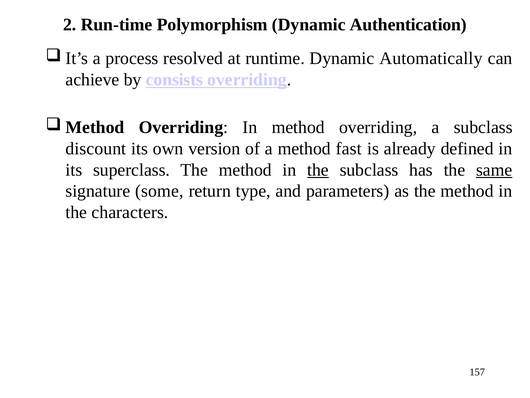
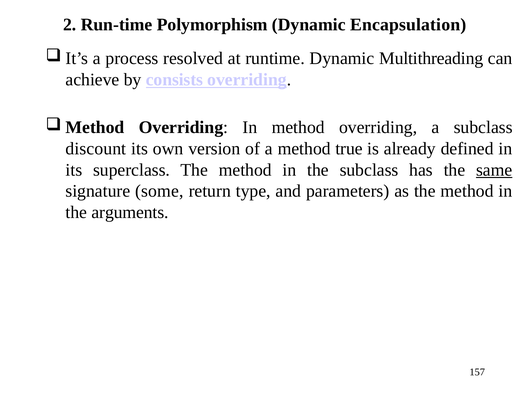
Authentication: Authentication -> Encapsulation (408, 24)
Automatically: Automatically -> Multithreading (431, 58)
fast: fast -> true (349, 149)
the underline: present -> none (318, 170)
characters: characters -> arguments (130, 212)
